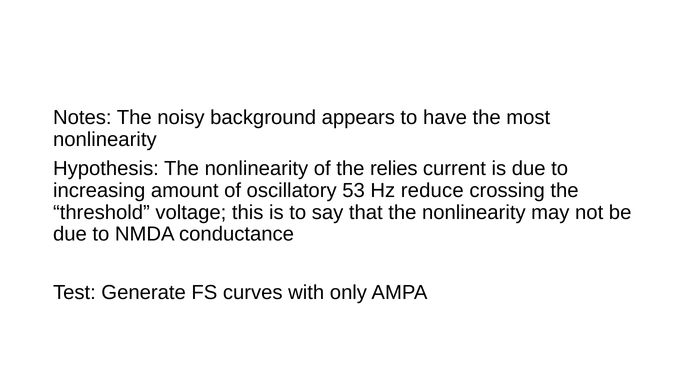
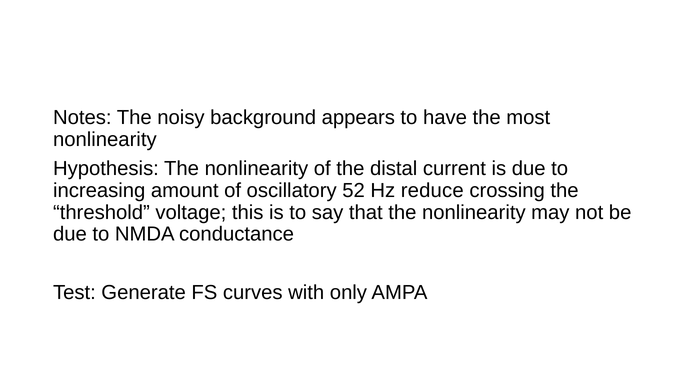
relies: relies -> distal (394, 169)
53: 53 -> 52 (354, 191)
